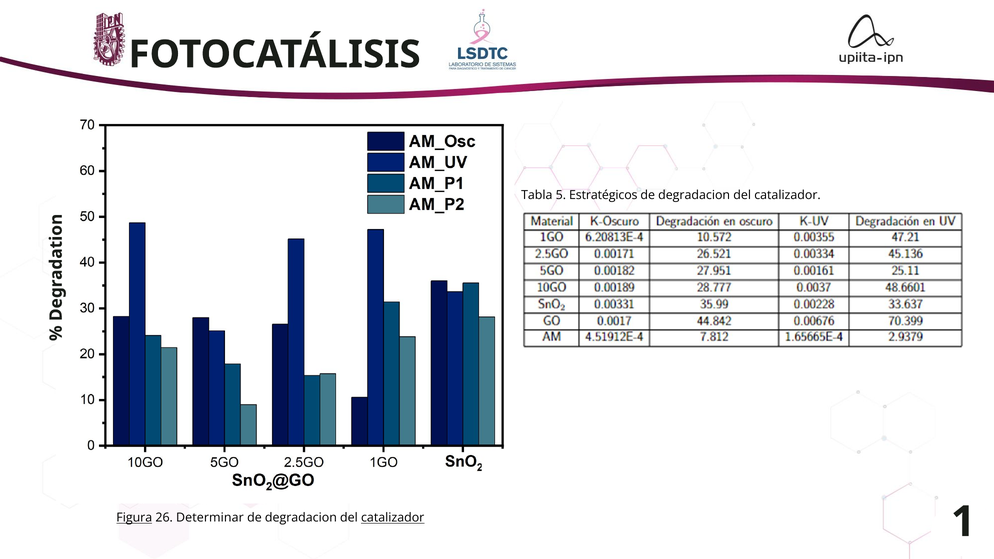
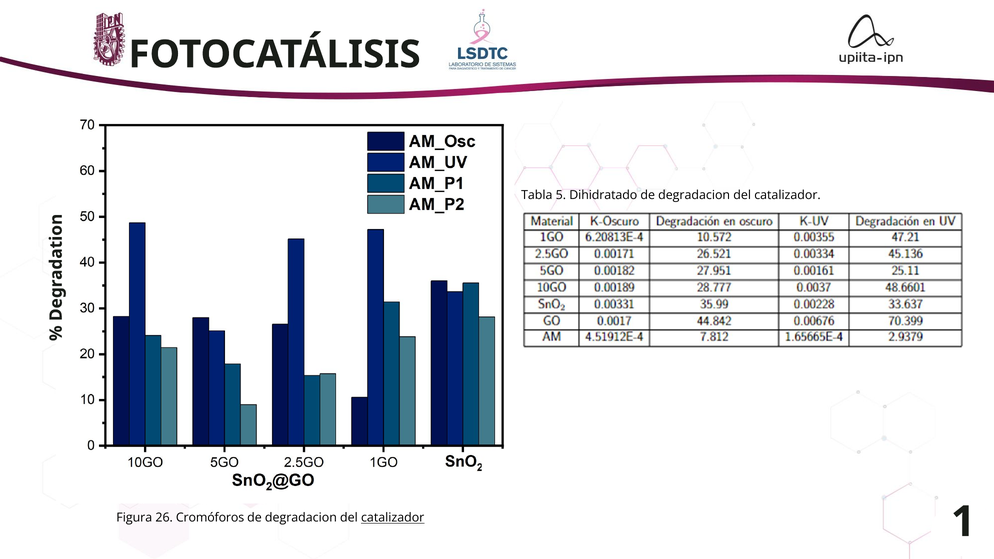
Estratégicos: Estratégicos -> Dihidratado (603, 195)
Figura underline: present -> none (134, 518)
Determinar: Determinar -> Cromóforos (210, 518)
